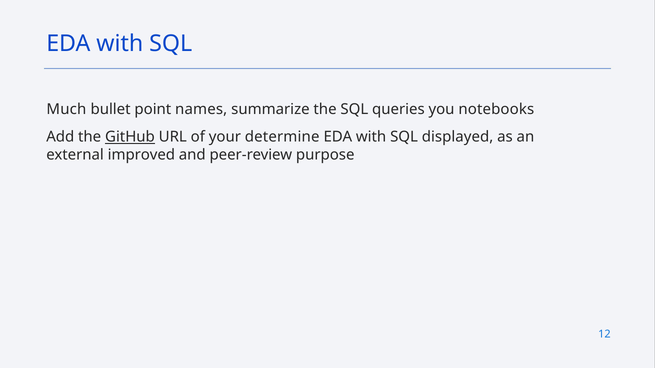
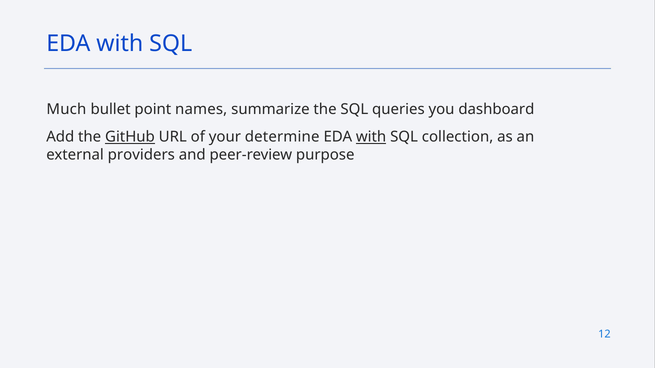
notebooks: notebooks -> dashboard (496, 110)
with underline: none -> present (371, 137)
displayed: displayed -> collection (458, 137)
improved: improved -> providers (141, 155)
